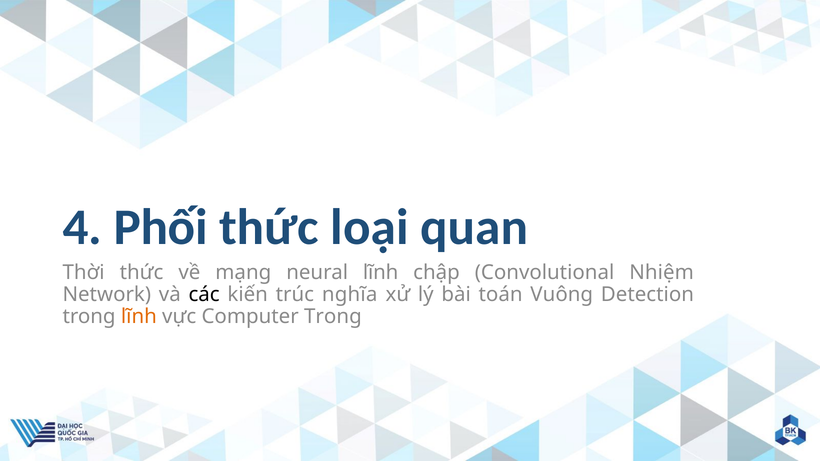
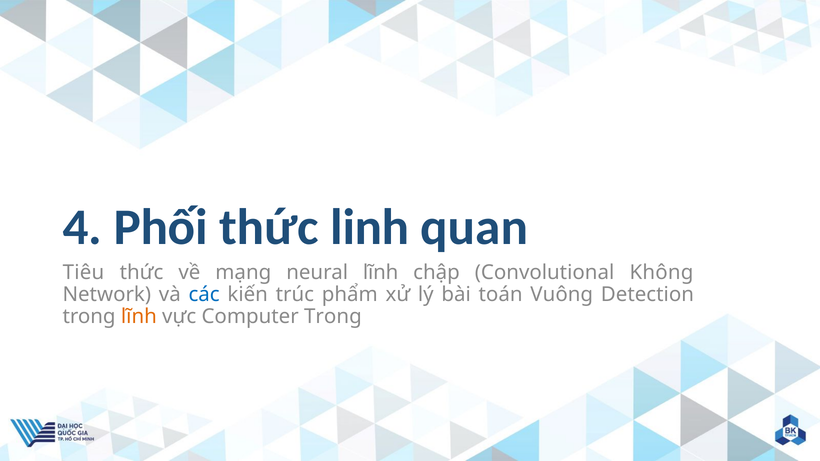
loại: loại -> linh (370, 227)
Thời: Thời -> Tiêu (83, 273)
Nhiệm: Nhiệm -> Không (662, 273)
các colour: black -> blue (204, 295)
nghĩa: nghĩa -> phẩm (350, 295)
